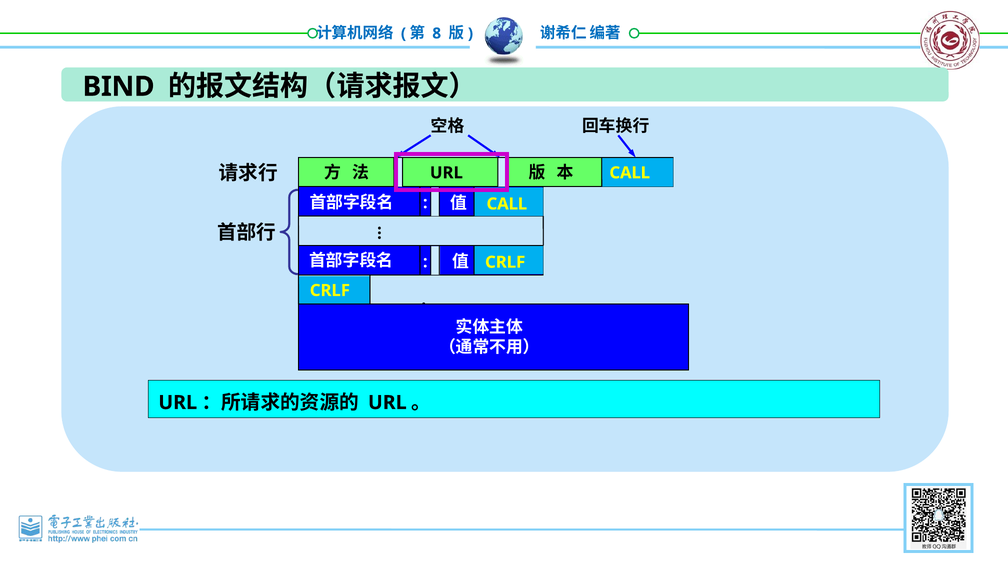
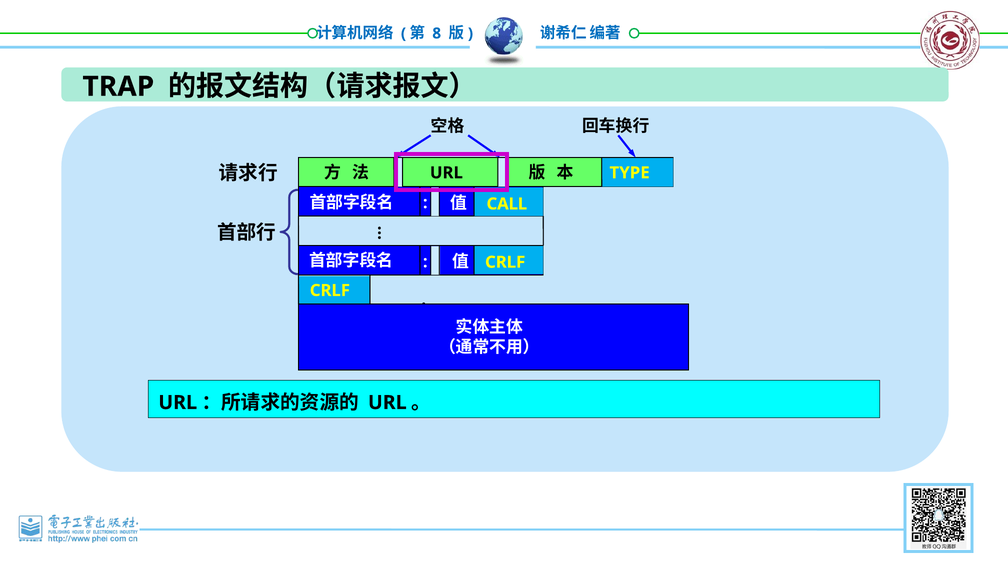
BIND: BIND -> TRAP (118, 87)
CALL: CALL -> TYPE (630, 173)
